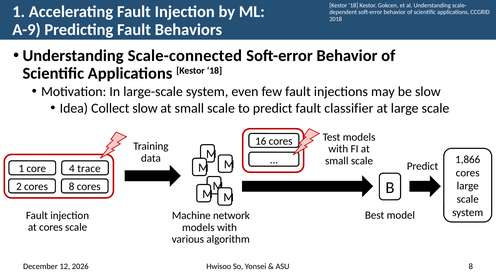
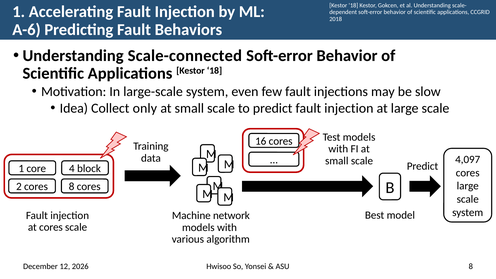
A-9: A-9 -> A-6 (26, 30)
Collect slow: slow -> only (145, 108)
predict fault classifier: classifier -> injection (349, 108)
1,866: 1,866 -> 4,097 (468, 159)
trace: trace -> block (89, 169)
